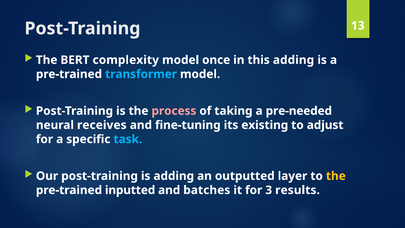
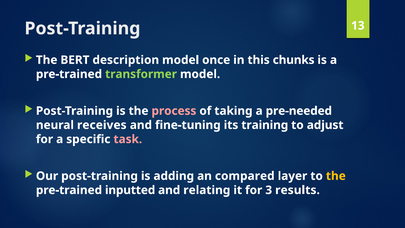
complexity: complexity -> description (126, 60)
this adding: adding -> chunks (294, 60)
transformer colour: light blue -> light green (141, 74)
existing: existing -> training (265, 125)
task colour: light blue -> pink (128, 139)
outputted: outputted -> compared (245, 176)
batches: batches -> relating (207, 190)
